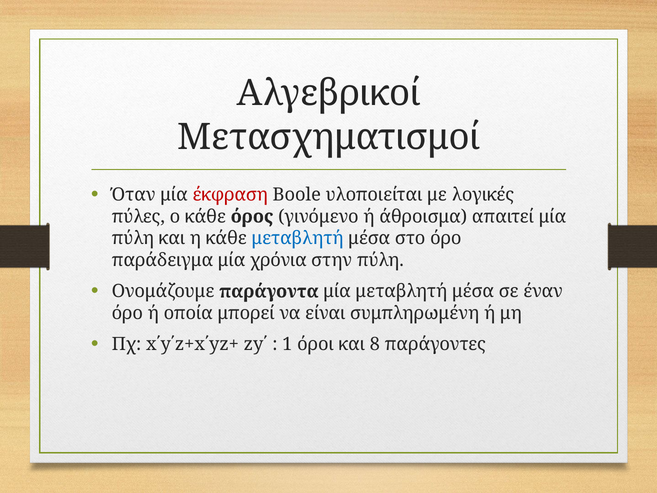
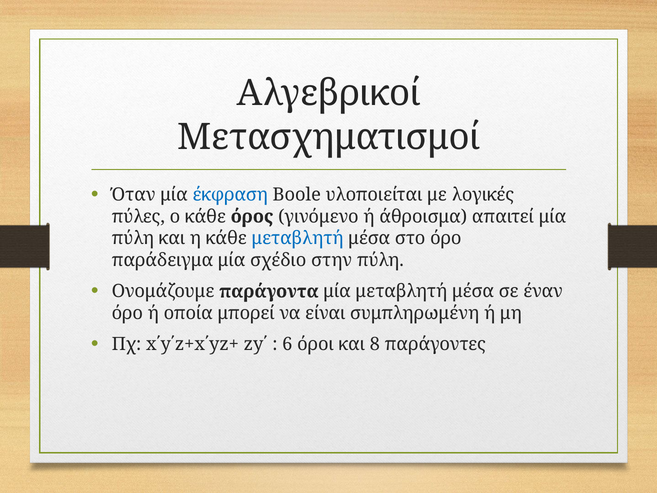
έκφραση colour: red -> blue (230, 194)
χρόνια: χρόνια -> σχέδιο (278, 260)
1: 1 -> 6 (287, 344)
